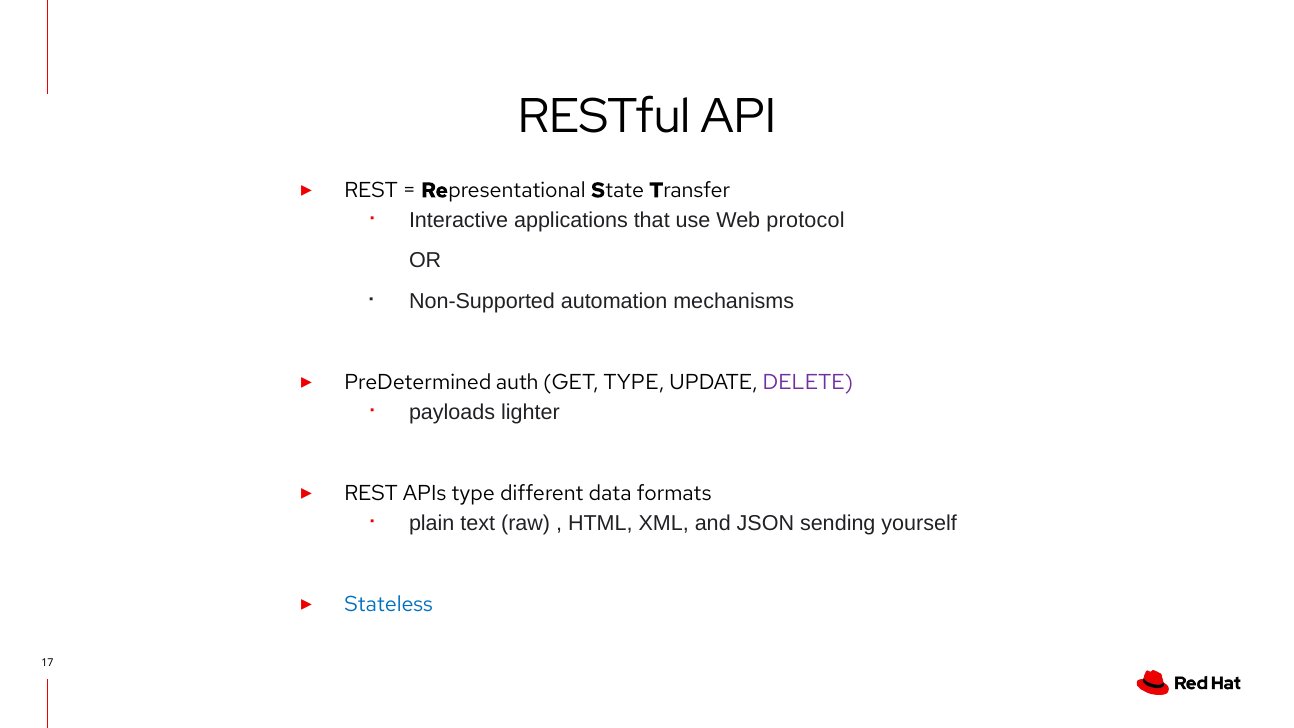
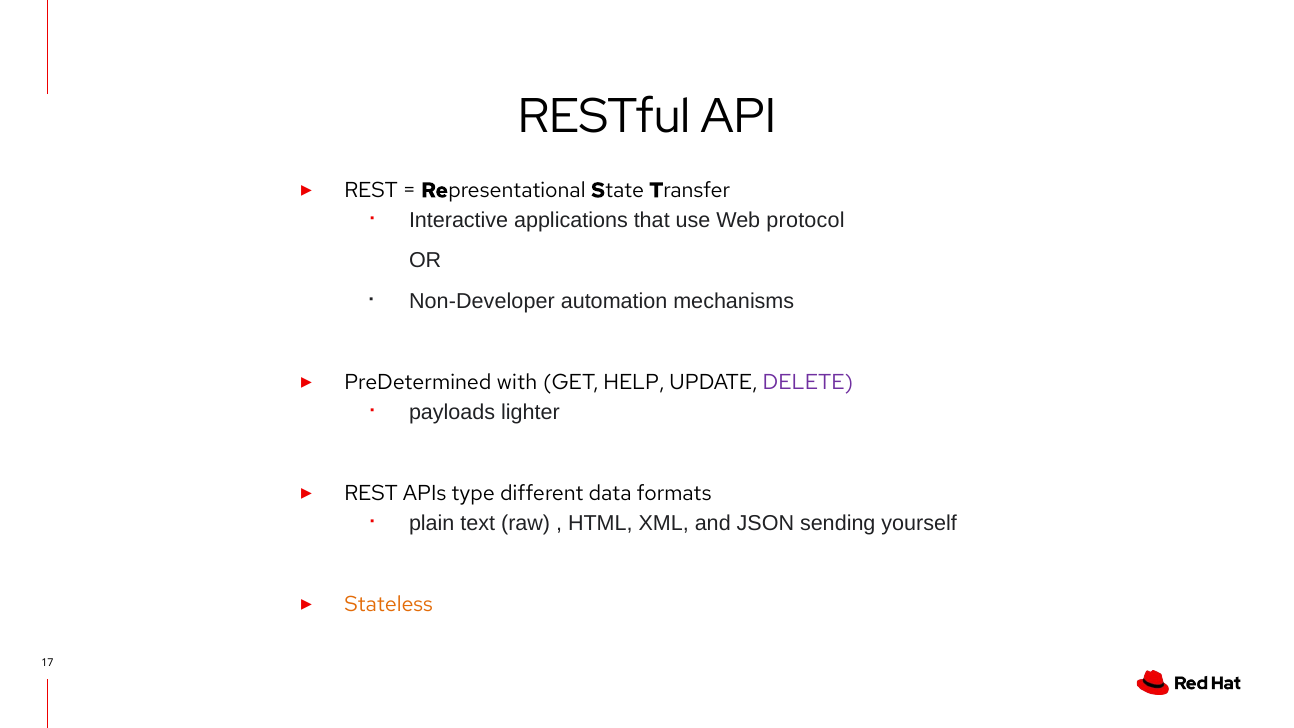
Non-Supported: Non-Supported -> Non-Developer (482, 301)
auth: auth -> with (517, 382)
GET TYPE: TYPE -> HELP (634, 382)
Stateless colour: blue -> orange (389, 604)
